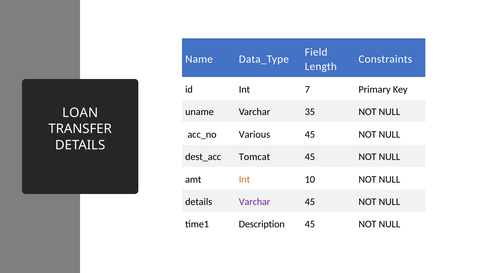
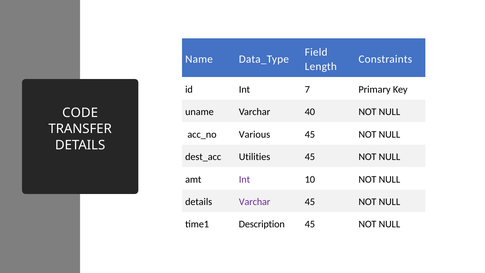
35: 35 -> 40 (310, 112)
LOAN: LOAN -> CODE (80, 113)
Tomcat: Tomcat -> Utilities (255, 157)
Int colour: orange -> purple (244, 179)
